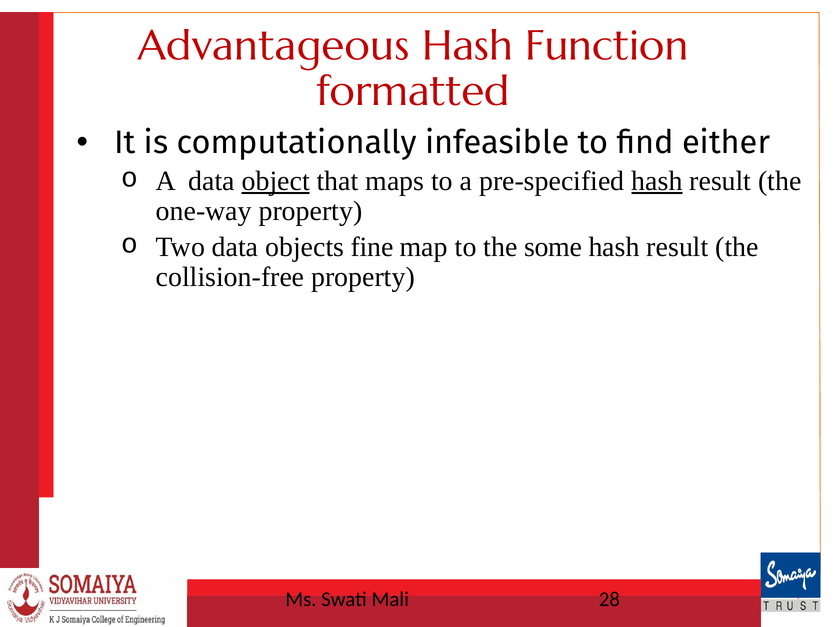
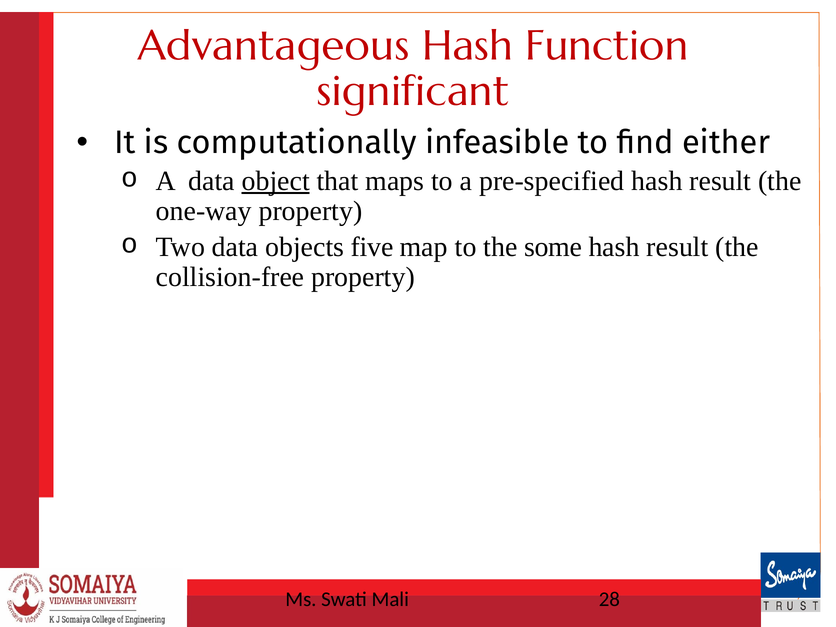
formatted: formatted -> significant (413, 91)
hash underline: present -> none (657, 181)
fine: fine -> five (372, 247)
